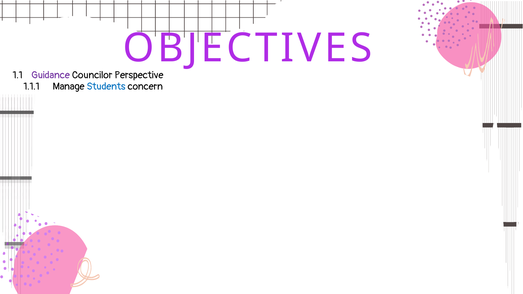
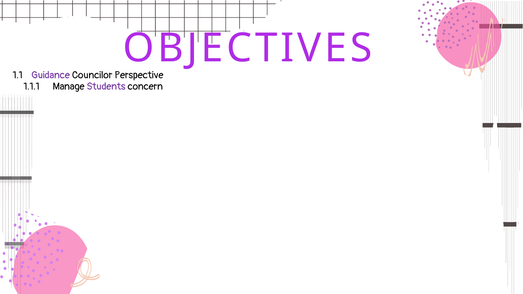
Students colour: blue -> purple (106, 87)
